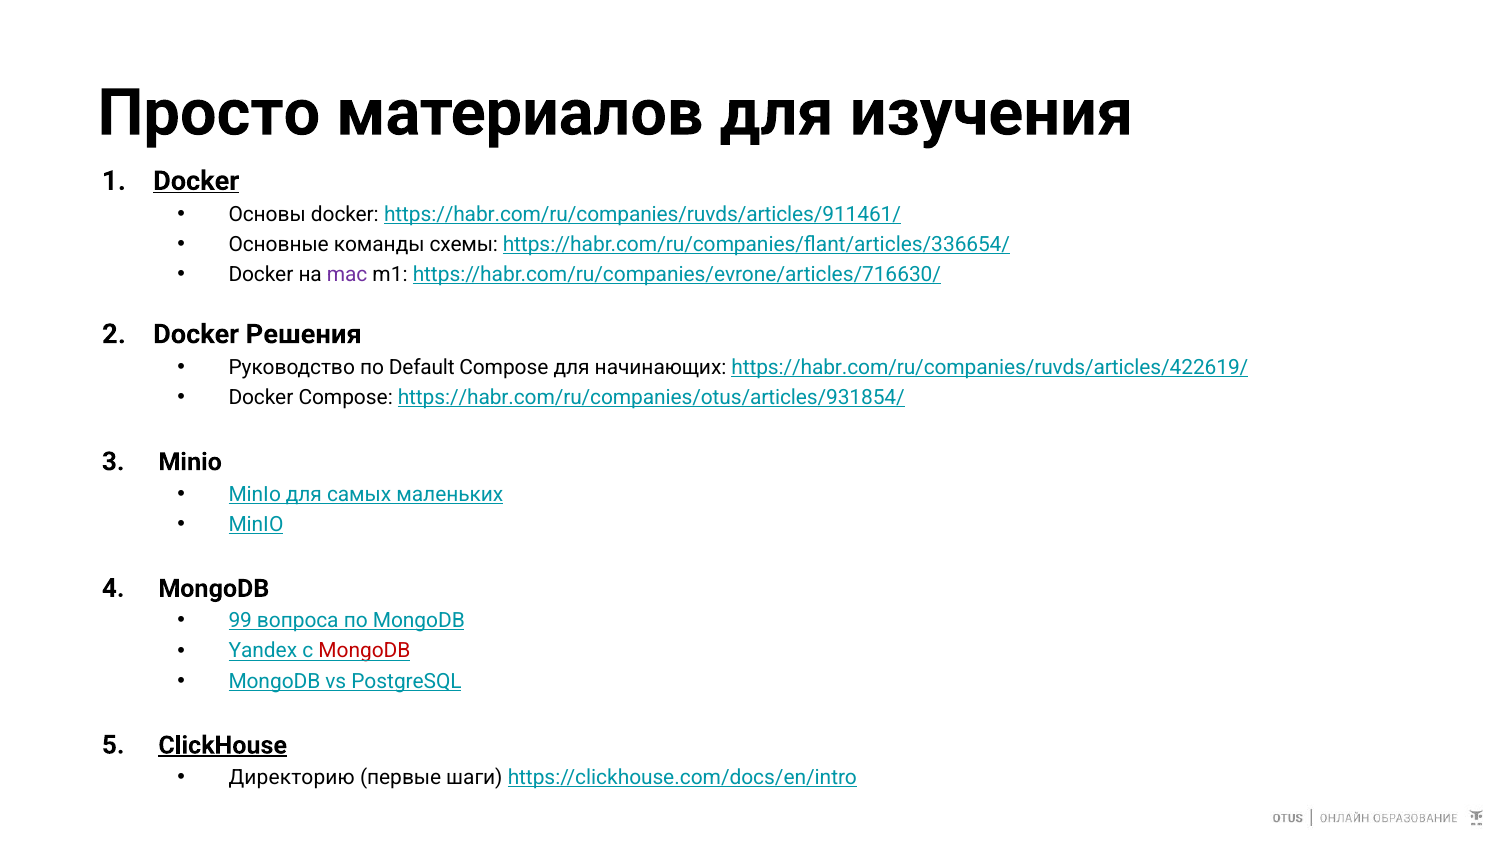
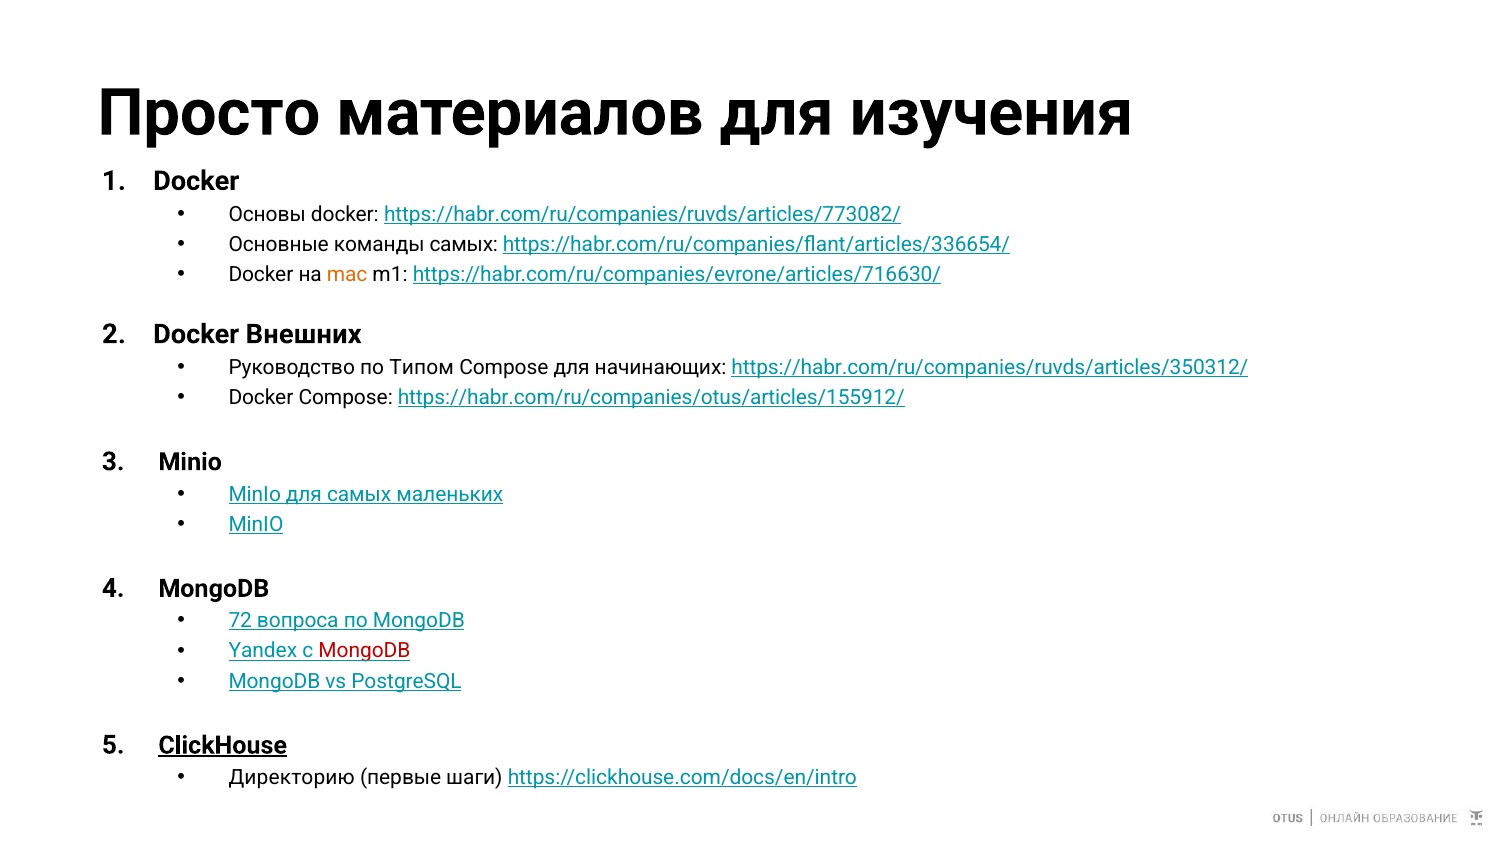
Docker underline: present -> none (196, 181)
https://habr.com/ru/companies/ruvds/articles/911461/: https://habr.com/ru/companies/ruvds/articles/911461/ -> https://habr.com/ru/companies/ruvds/articles/773082/ (643, 214)
команды схемы: схемы -> самых (464, 244)
mac colour: purple -> orange (347, 275)
Решения: Решения -> Внешних (304, 334)
Default: Default -> Типом (422, 368)
https://habr.com/ru/companies/ruvds/articles/422619/: https://habr.com/ru/companies/ruvds/articles/422619/ -> https://habr.com/ru/companies/ruvds/articles/350312/ (990, 368)
https://habr.com/ru/companies/otus/articles/931854/: https://habr.com/ru/companies/otus/articles/931854/ -> https://habr.com/ru/companies/otus/articles/155912/ (651, 398)
99: 99 -> 72 (240, 621)
